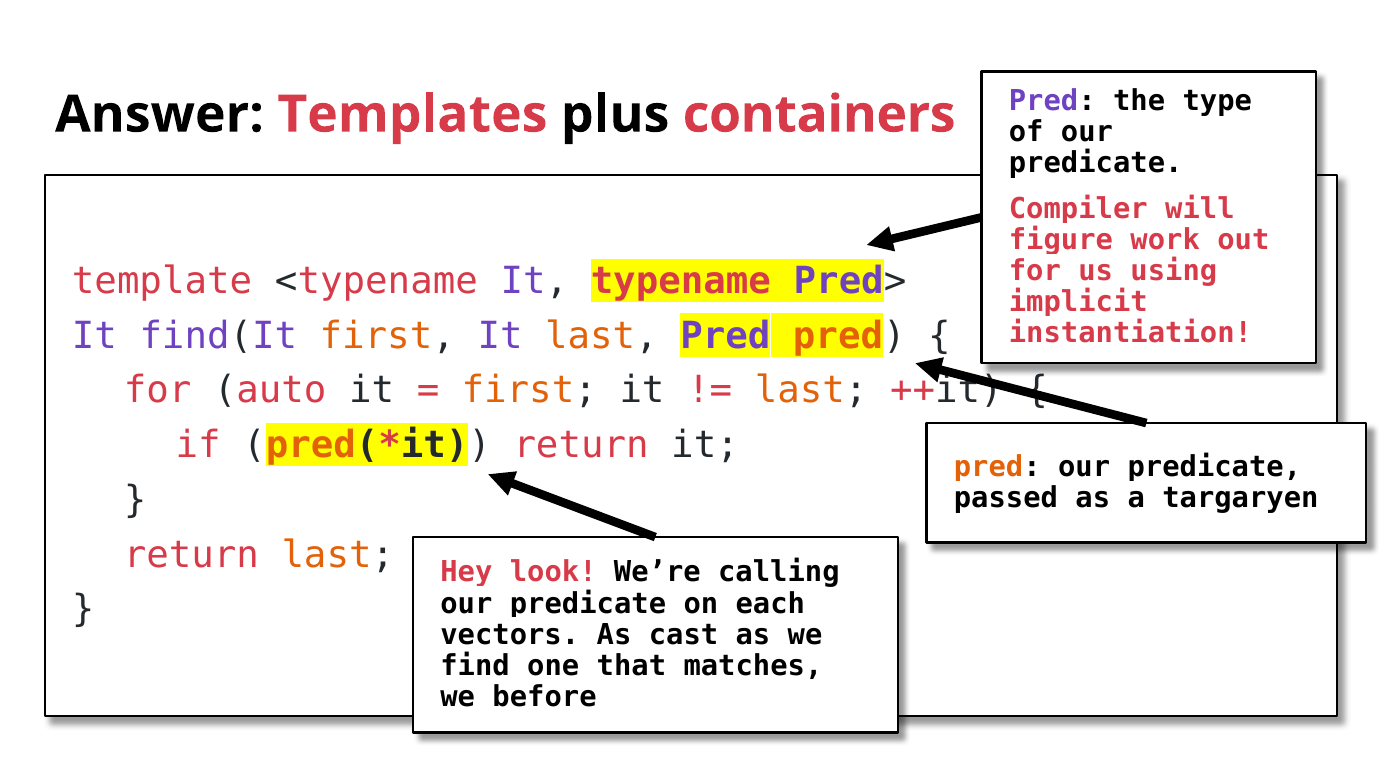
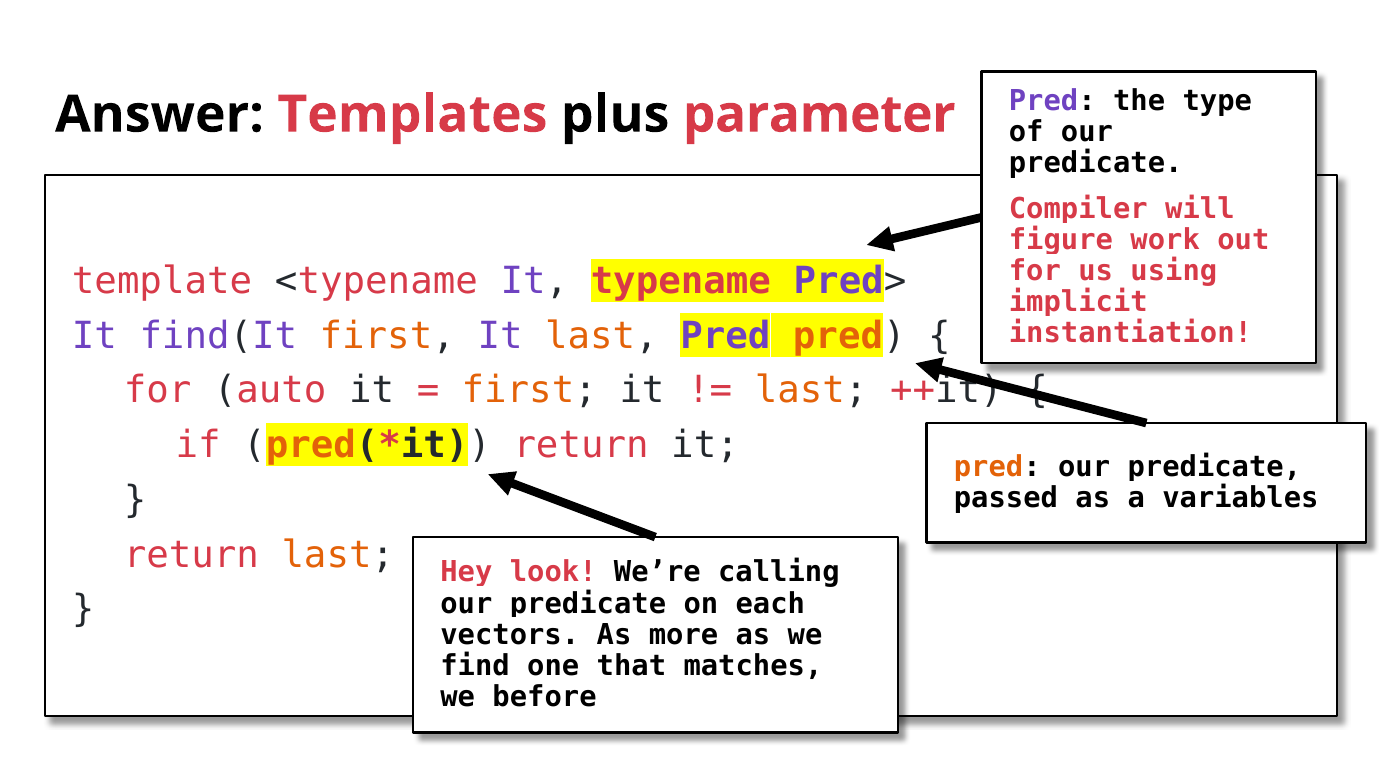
containers: containers -> parameter (819, 115)
targaryen: targaryen -> variables (1240, 498)
cast: cast -> more (684, 635)
